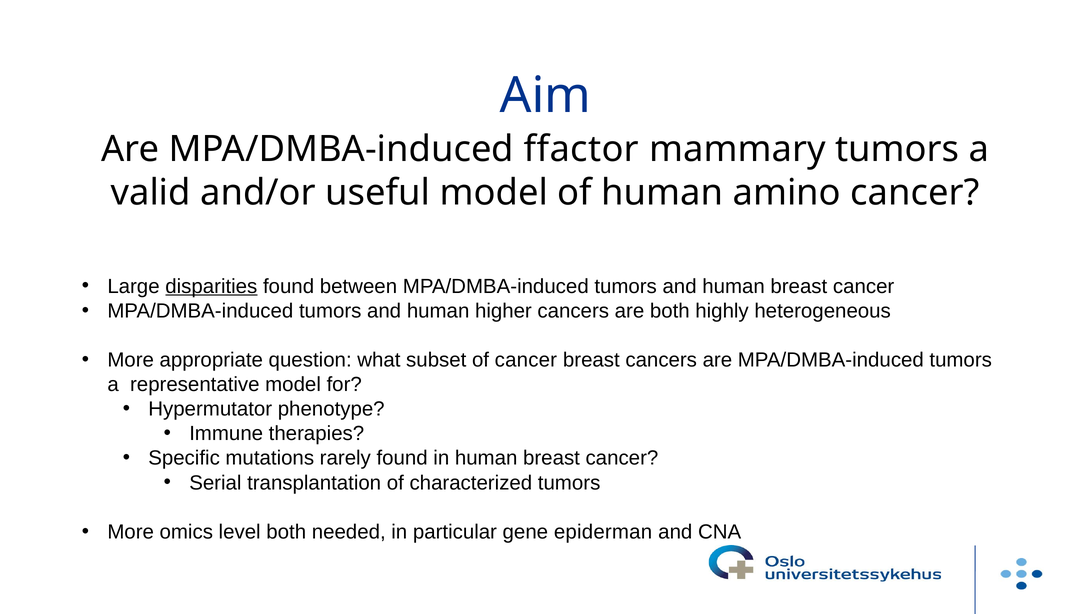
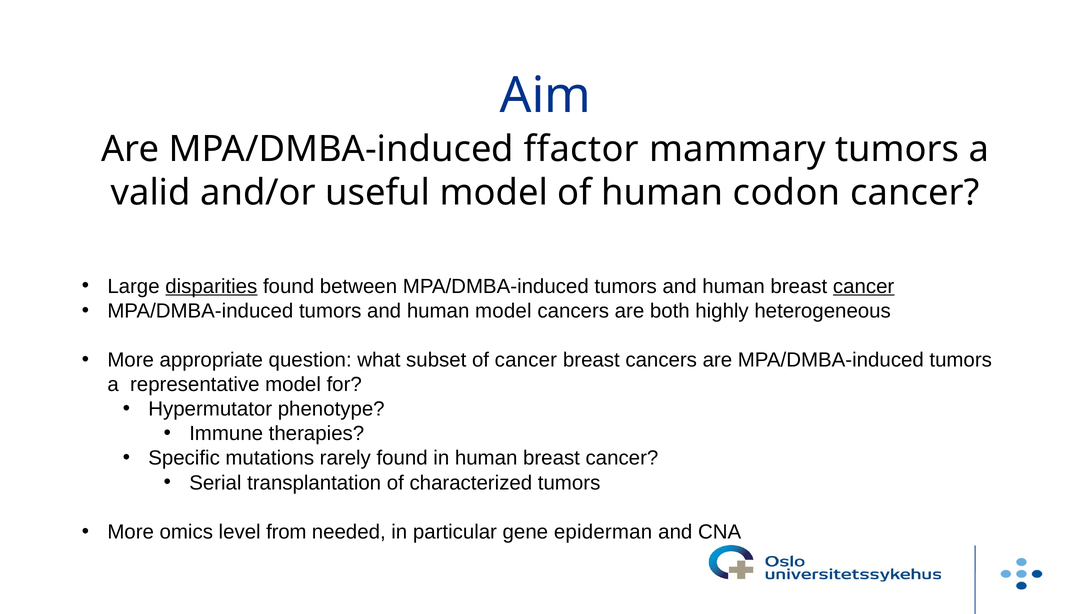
amino: amino -> codon (787, 193)
cancer underline: none -> present (864, 286)
human higher: higher -> model (503, 311)
level both: both -> from (286, 532)
